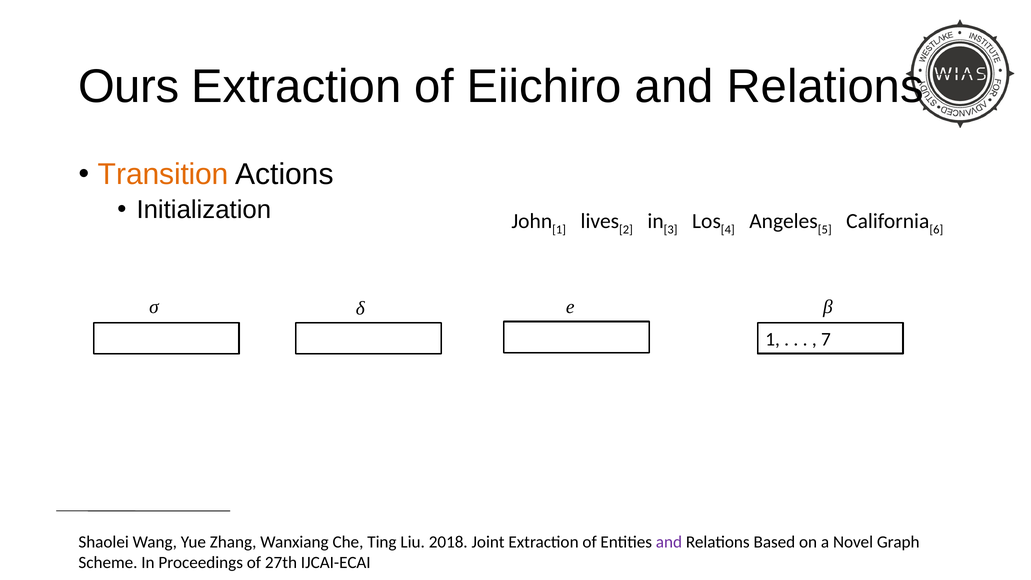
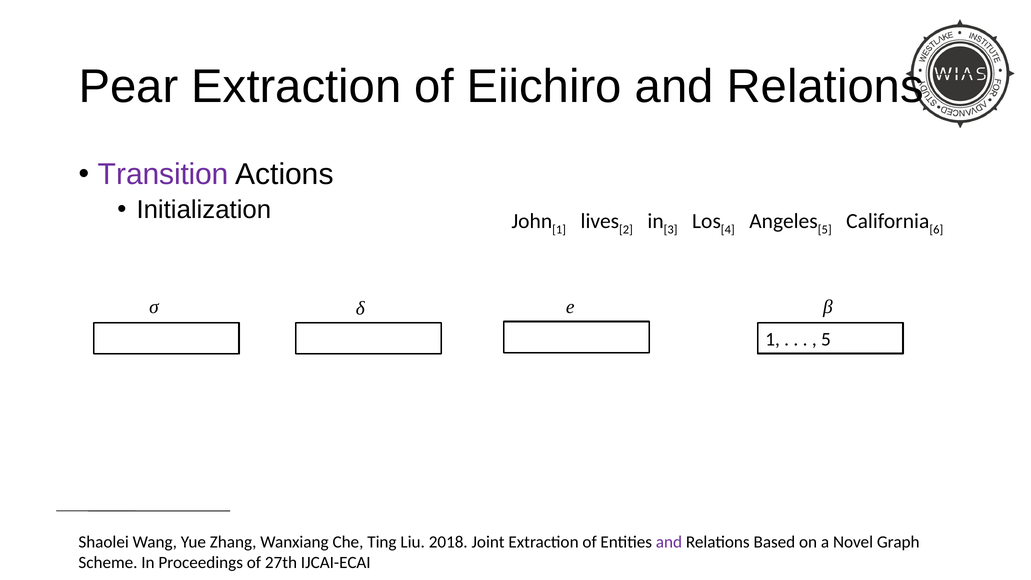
Ours: Ours -> Pear (128, 87)
Transition colour: orange -> purple (163, 174)
7: 7 -> 5 (826, 339)
